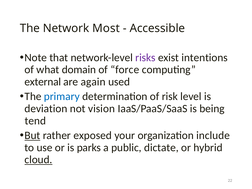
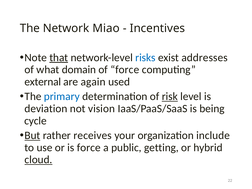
Most: Most -> Miao (106, 28)
Accessible: Accessible -> Incentives (157, 28)
that underline: none -> present (59, 58)
risks colour: purple -> blue (145, 58)
intentions: intentions -> addresses (205, 58)
risk underline: none -> present (170, 96)
tend: tend -> cycle (35, 121)
exposed: exposed -> receives (93, 135)
is parks: parks -> force (89, 148)
dictate: dictate -> getting (161, 148)
